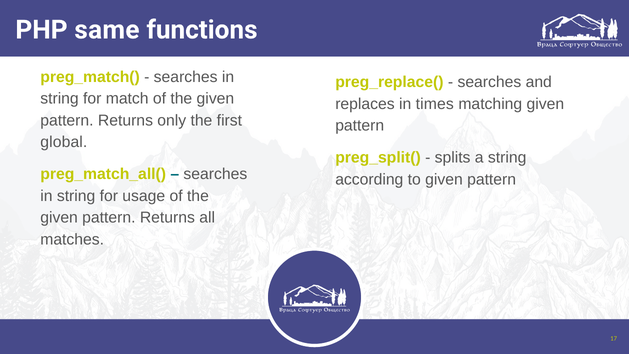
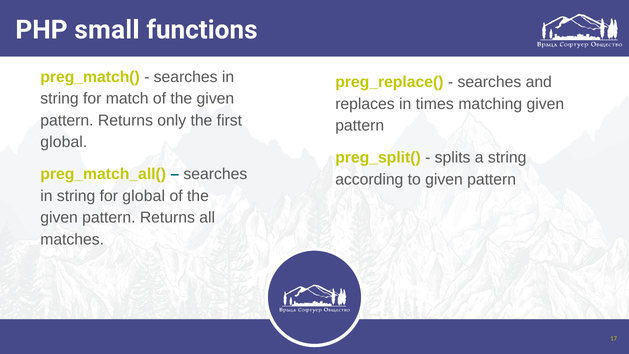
same: same -> small (107, 30)
for usage: usage -> global (144, 196)
